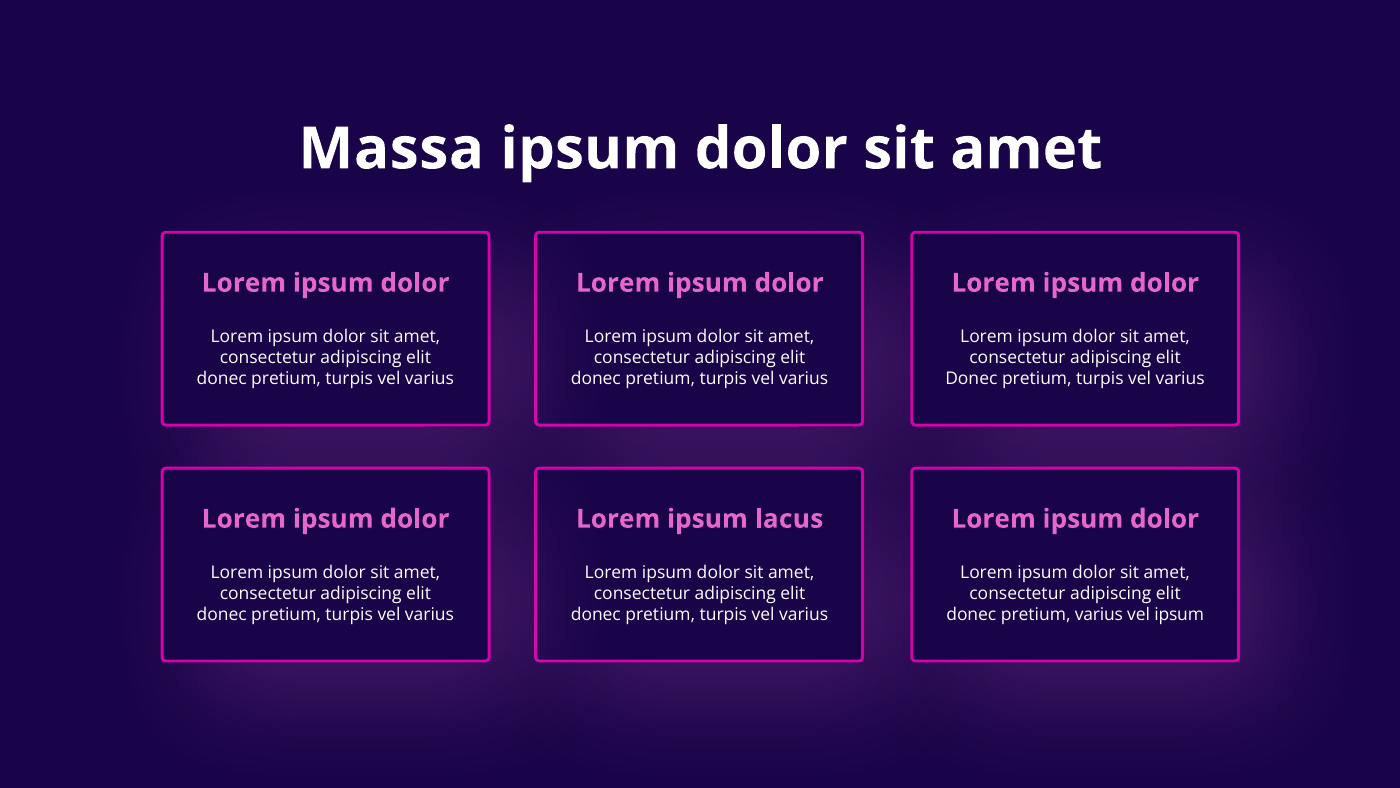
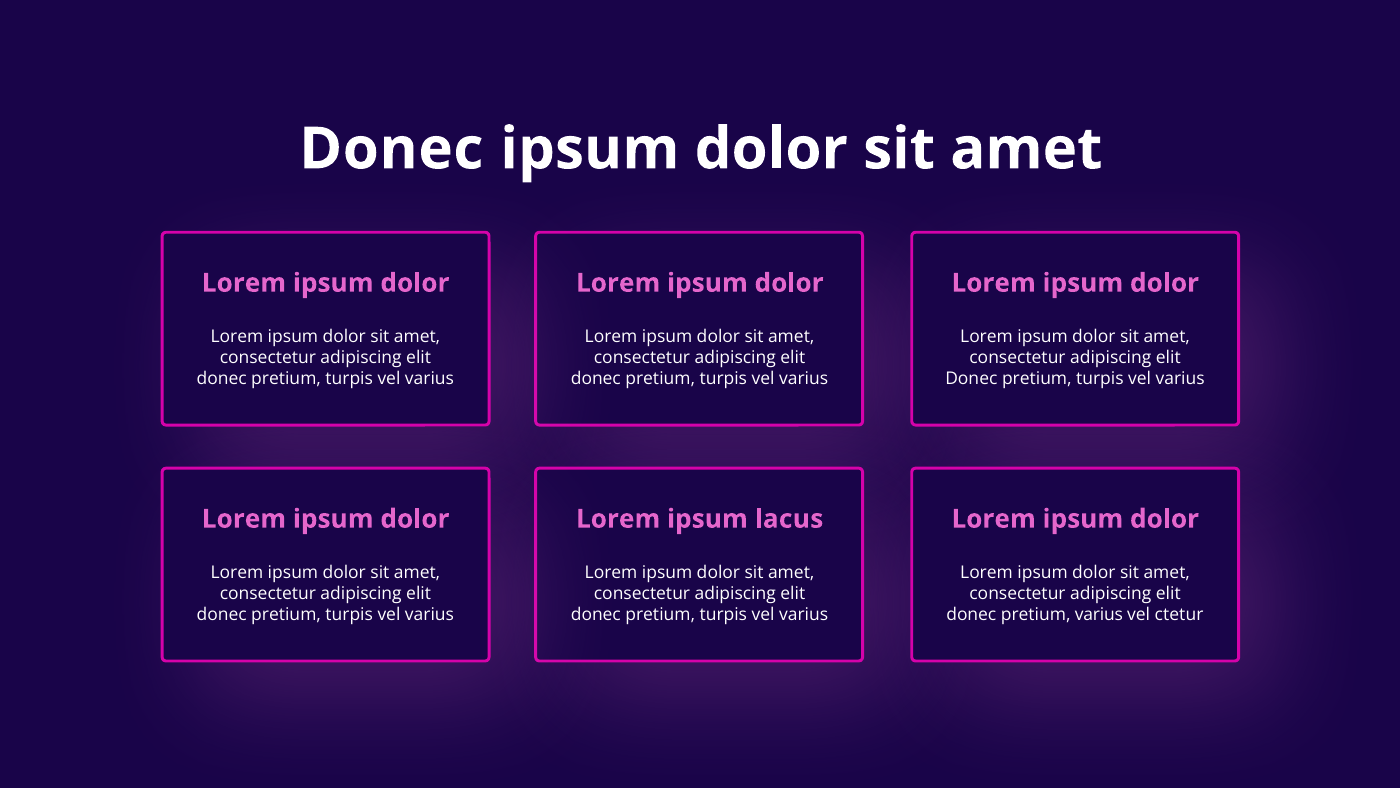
Massa: Massa -> Donec (391, 149)
vel ipsum: ipsum -> ctetur (1179, 614)
